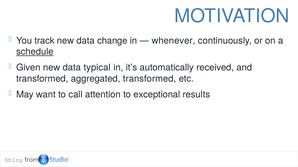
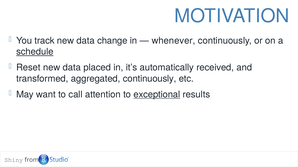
Given: Given -> Reset (28, 68)
typical: typical -> placed (97, 68)
aggregated transformed: transformed -> continuously (150, 79)
exceptional underline: none -> present (157, 95)
